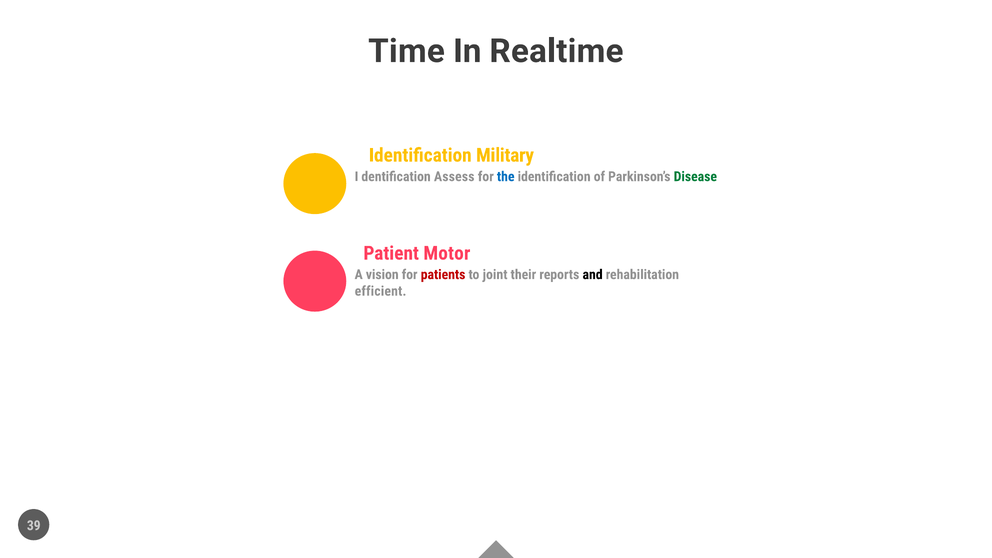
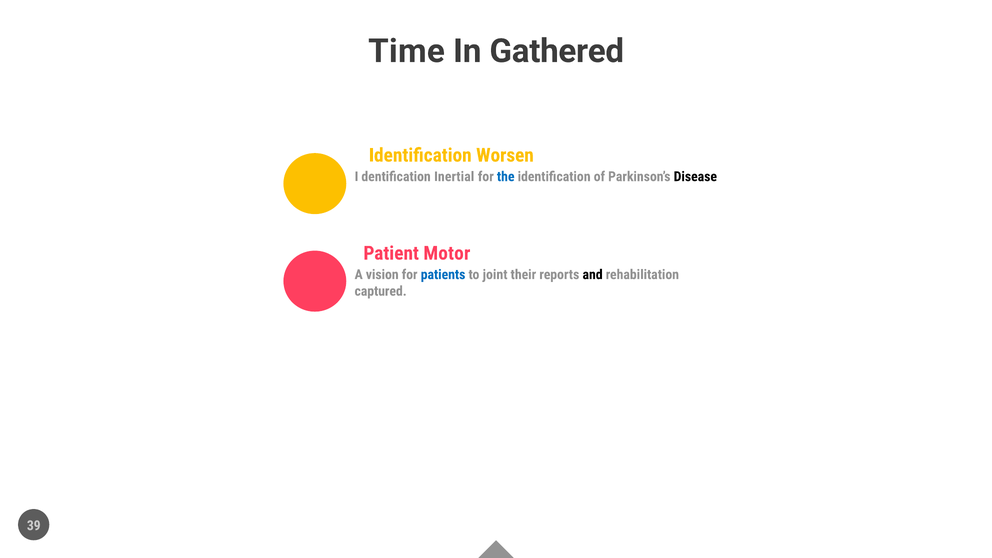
Realtime: Realtime -> Gathered (557, 51)
Military: Military -> Worsen (505, 155)
Assess: Assess -> Inertial (454, 177)
Disease colour: green -> black (695, 177)
patients colour: red -> blue (443, 275)
efficient: efficient -> captured (381, 291)
